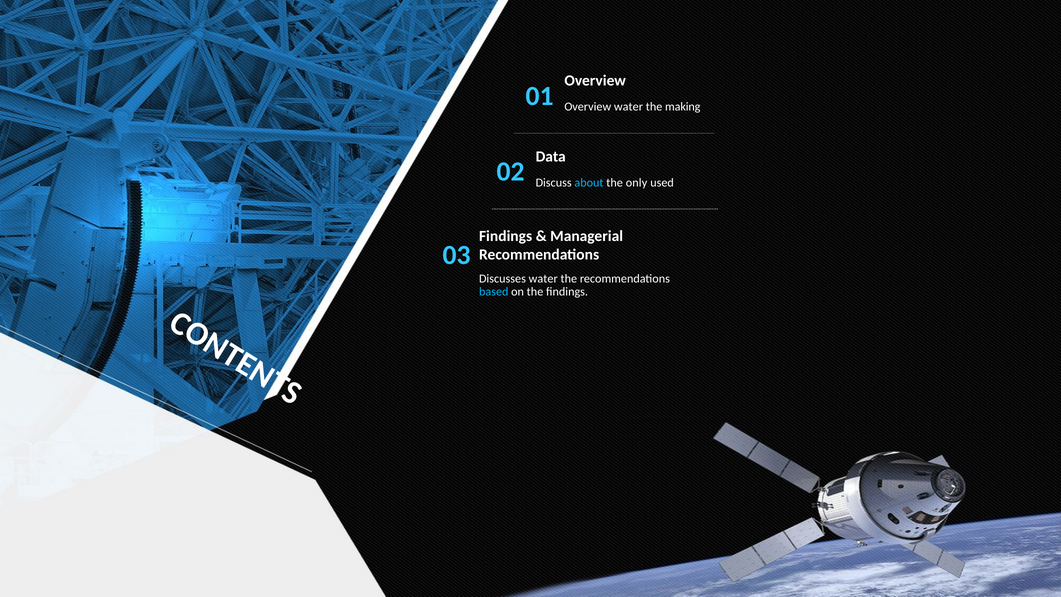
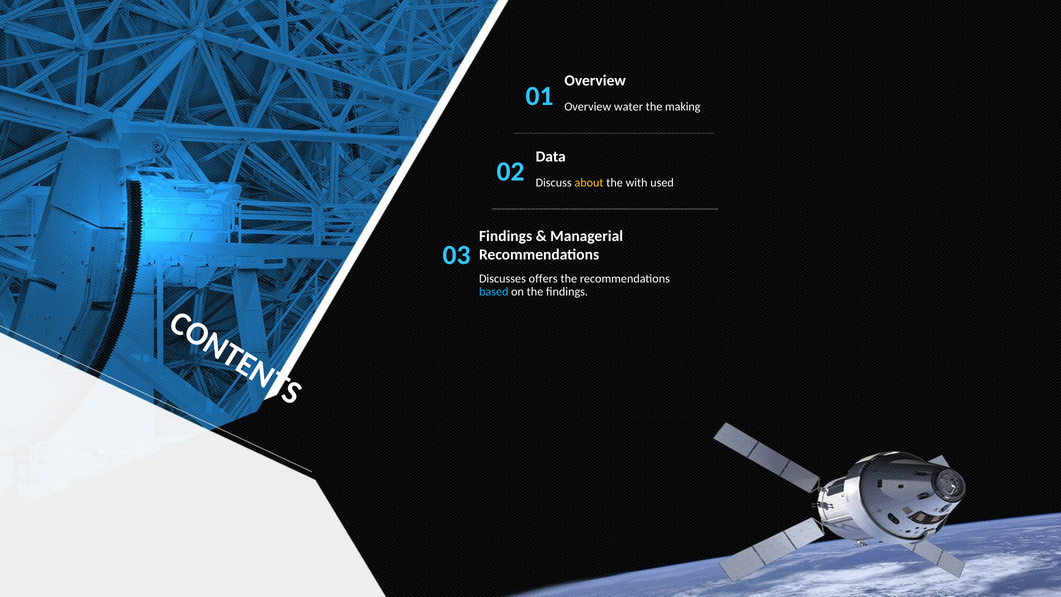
about colour: light blue -> yellow (589, 183)
only: only -> with (637, 183)
Discusses water: water -> offers (543, 278)
